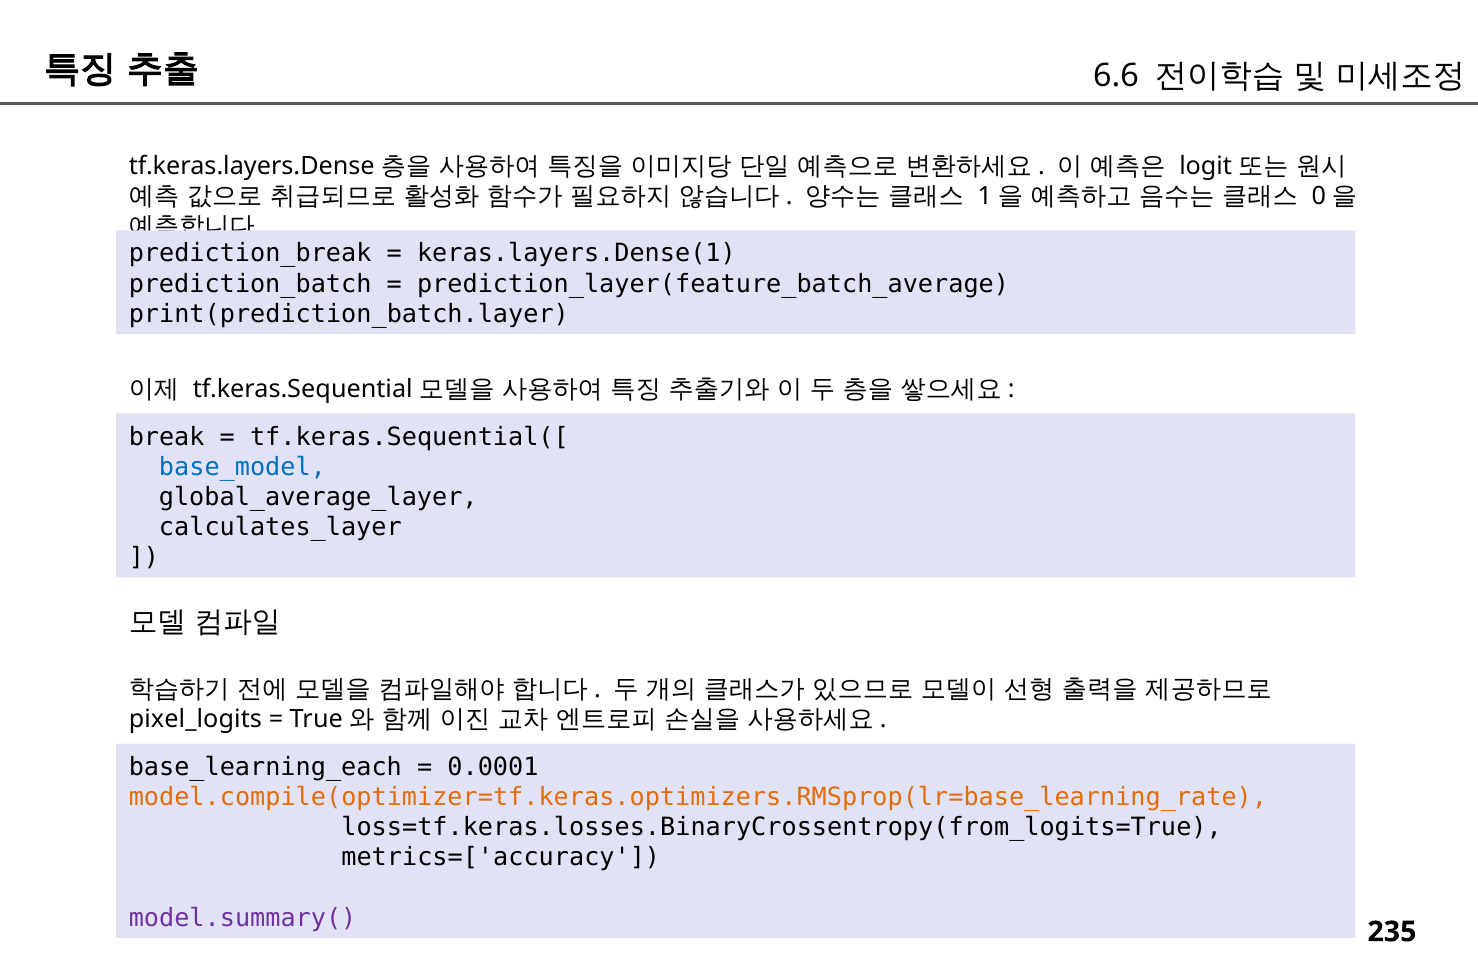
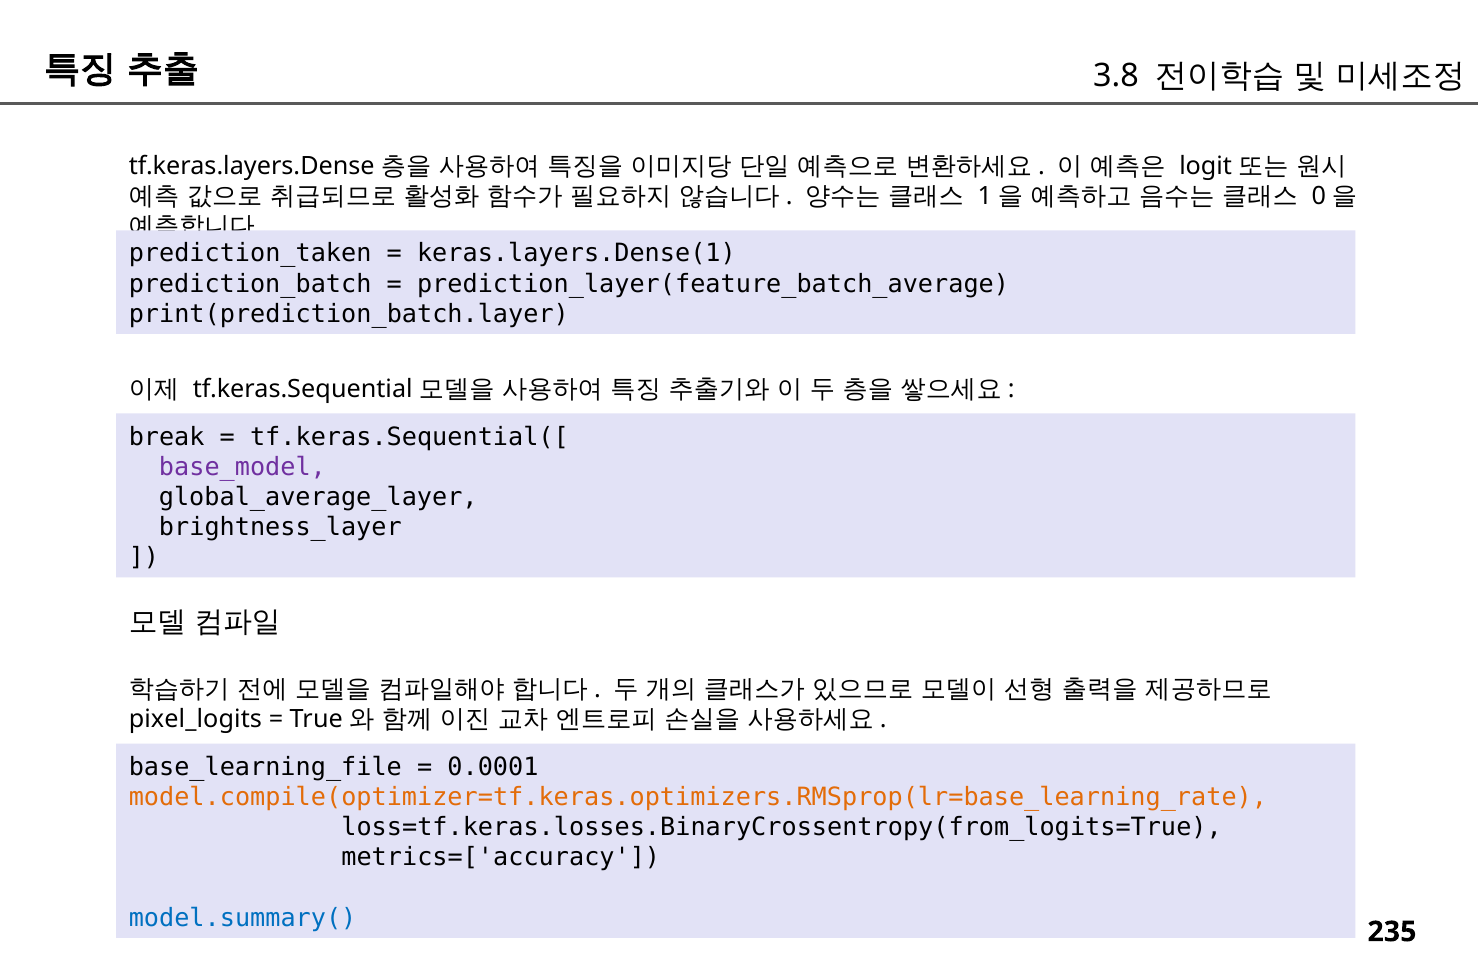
6.6: 6.6 -> 3.8 (1116, 76)
prediction_break: prediction_break -> prediction_taken (250, 254)
base_model colour: blue -> purple (242, 467)
calculates_layer: calculates_layer -> brightness_layer (280, 527)
base_learning_each: base_learning_each -> base_learning_file (265, 767)
model.summary( colour: purple -> blue (243, 918)
